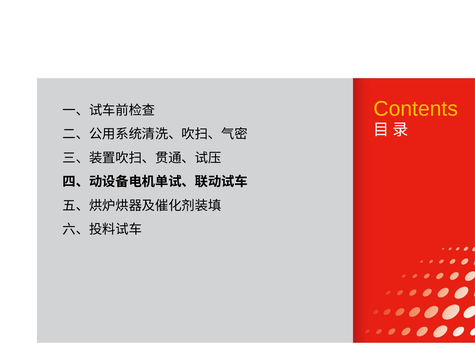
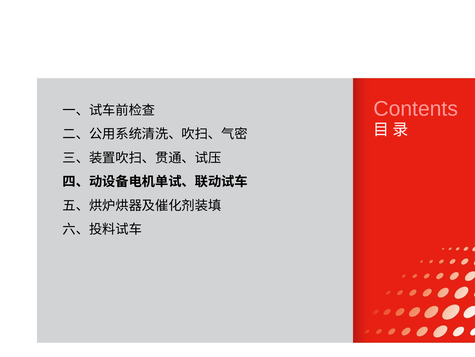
Contents colour: yellow -> pink (416, 109)
